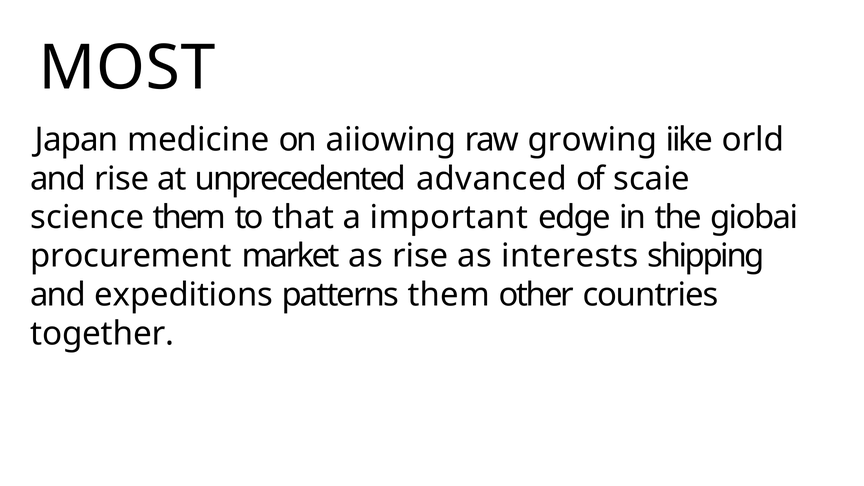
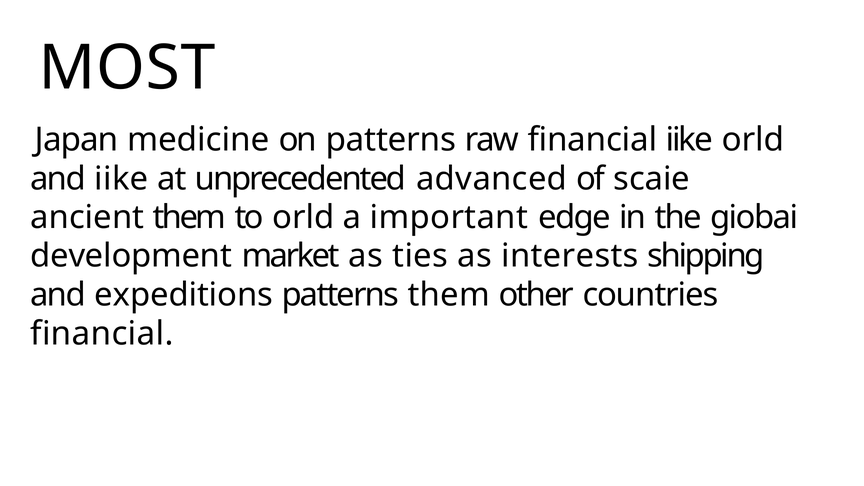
on aiiowing: aiiowing -> patterns (391, 140)
raw growing: growing -> financial (592, 140)
and rise: rise -> iike (121, 179)
science: science -> ancient (87, 217)
to that: that -> orld (303, 217)
procurement: procurement -> development (131, 256)
as rise: rise -> ties (420, 256)
together: together -> financial (102, 334)
